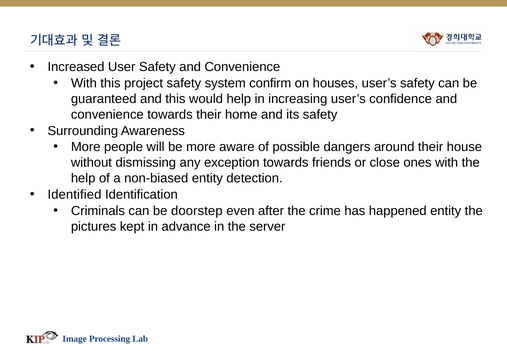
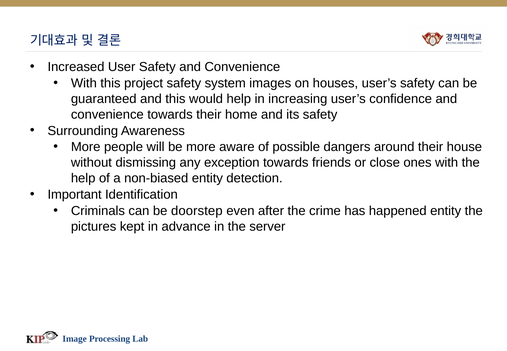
confirm: confirm -> images (270, 83)
Identified: Identified -> Important (75, 195)
